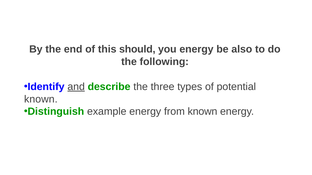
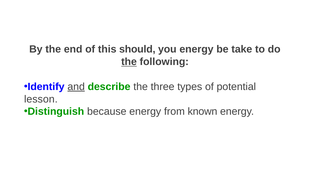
also: also -> take (242, 49)
the underline: none -> present (129, 62)
known: known -> lesson (41, 99)
example: example -> because (107, 112)
